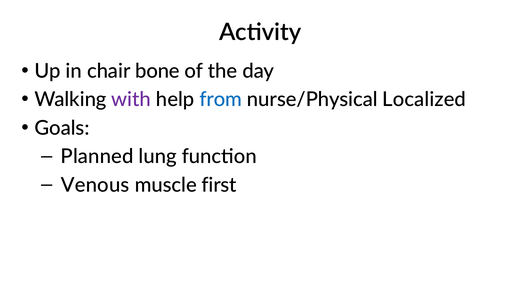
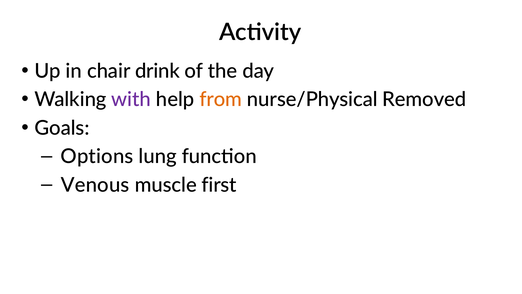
bone: bone -> drink (157, 71)
from colour: blue -> orange (221, 99)
Localized: Localized -> Removed (424, 99)
Planned: Planned -> Options (97, 156)
